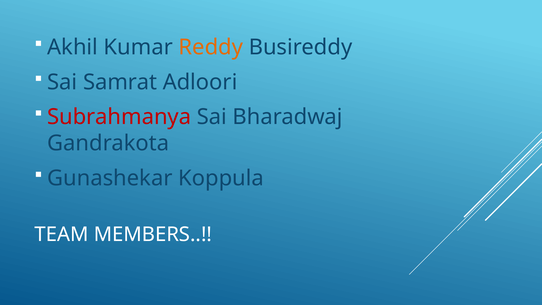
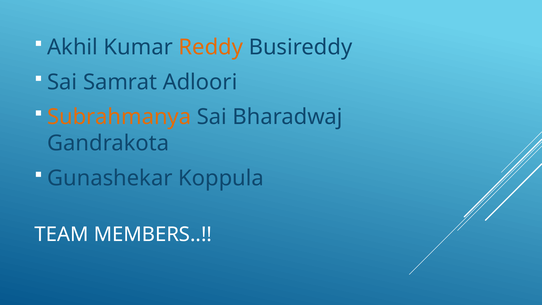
Subrahmanya colour: red -> orange (119, 117)
